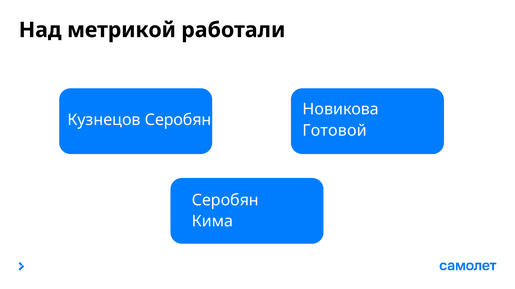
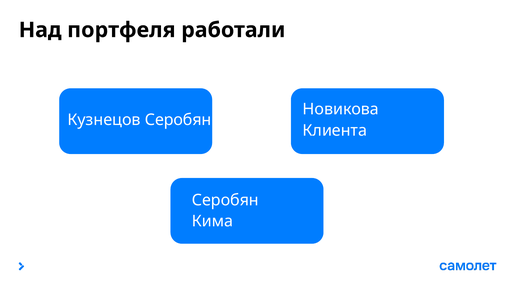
Над метрикой: метрикой -> портфеля (121, 30)
Готовой: Готовой -> Клиента (335, 131)
